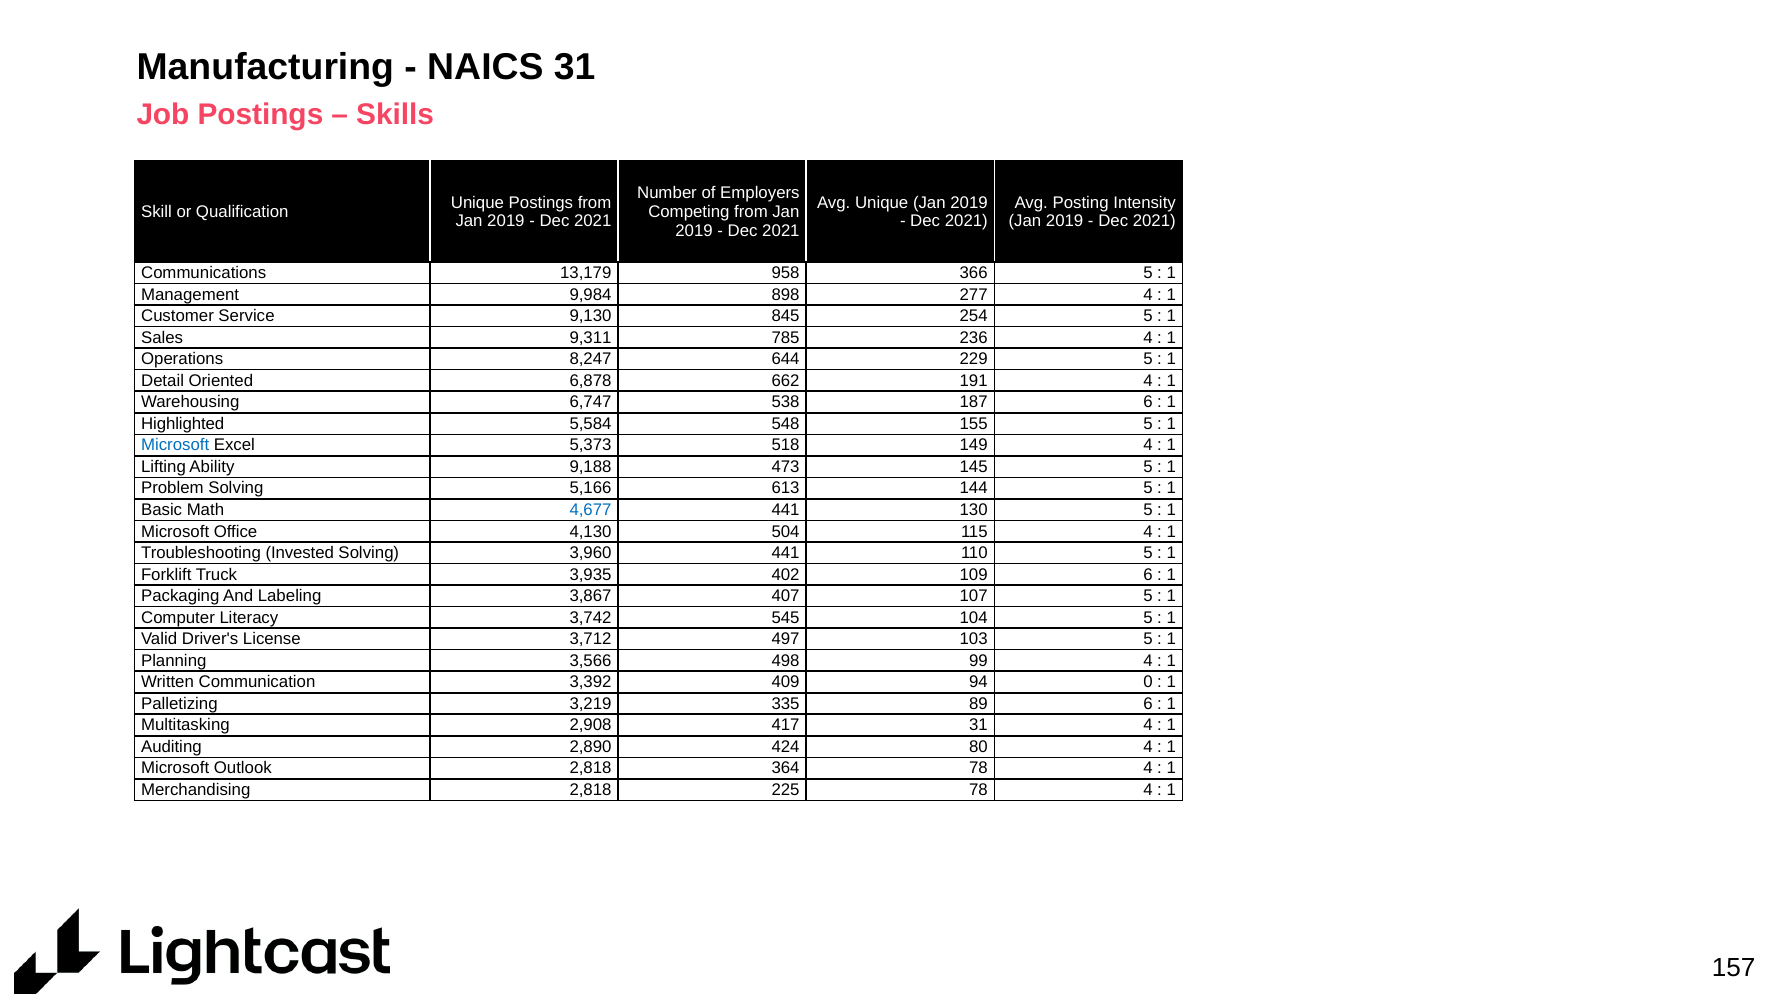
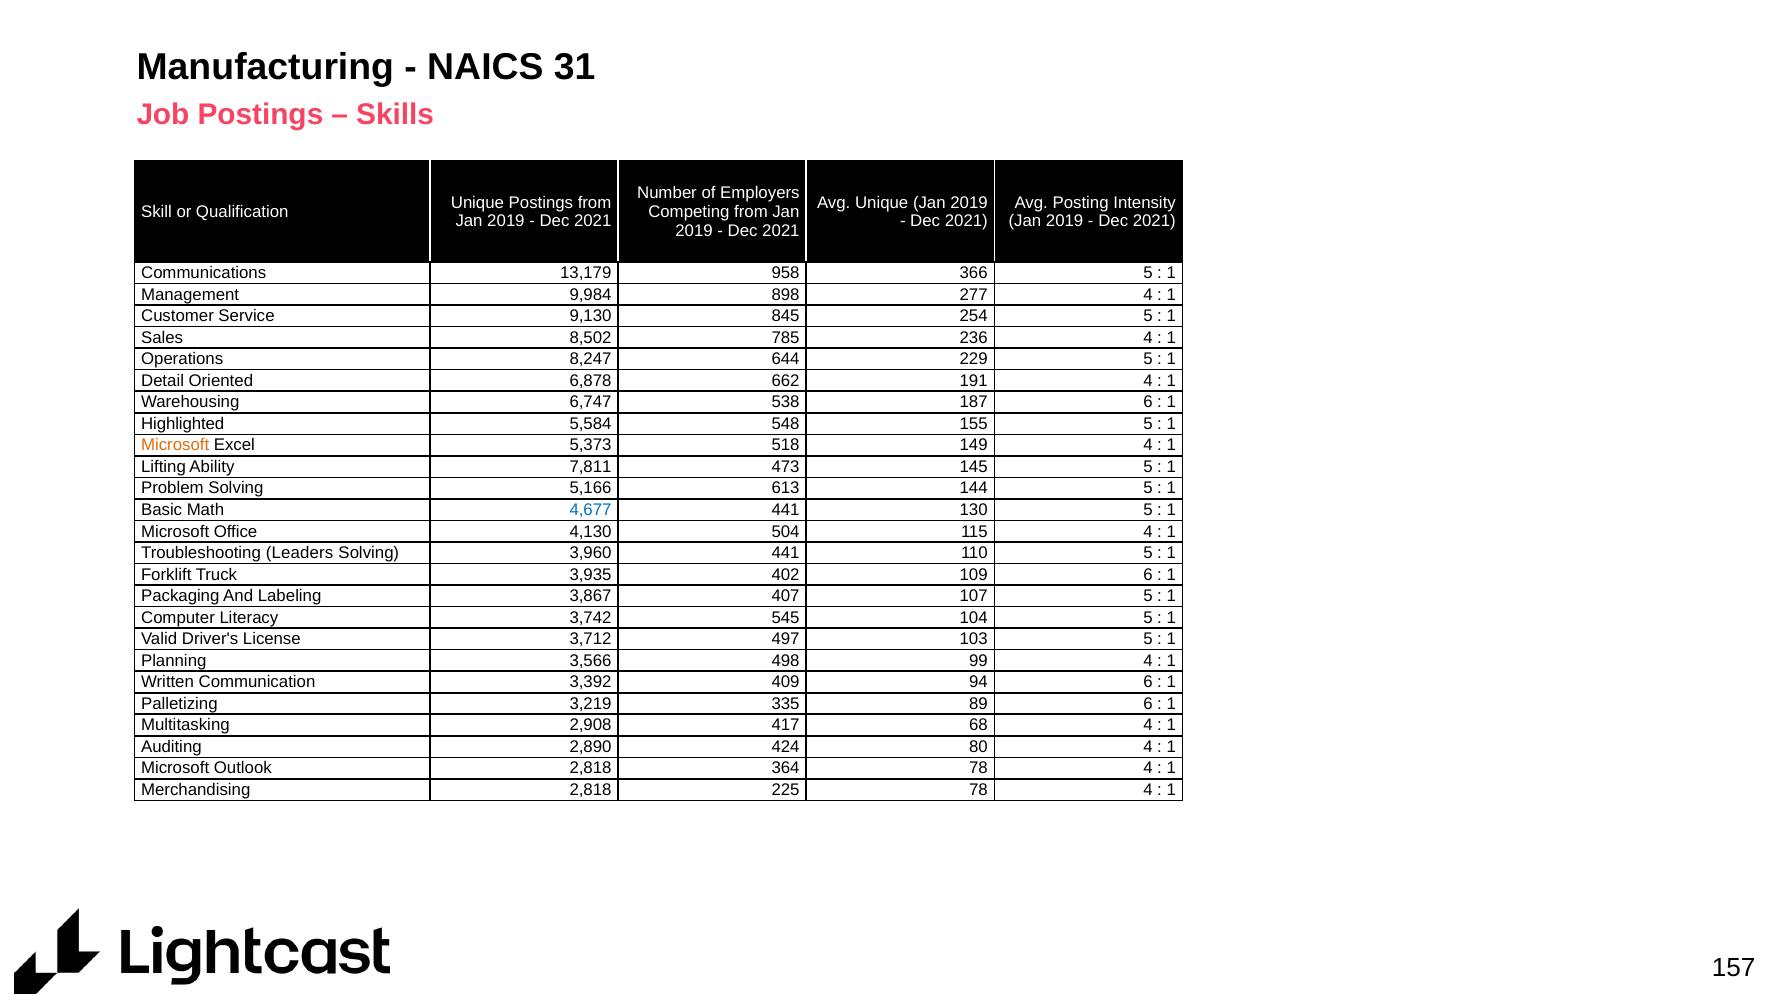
9,311: 9,311 -> 8,502 (591, 338)
Microsoft colour: blue -> orange (175, 445)
9,188: 9,188 -> 7,811 (591, 467)
Invested: Invested -> Leaders (300, 553)
94 0: 0 -> 6 (1148, 682)
417 31: 31 -> 68 (978, 725)
